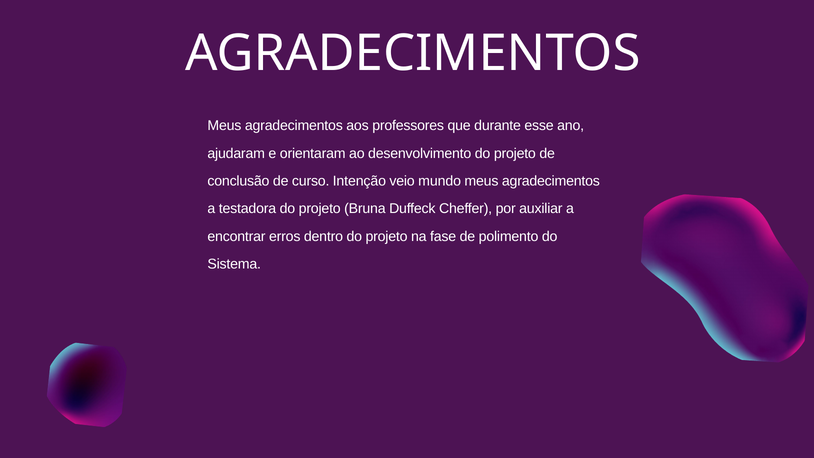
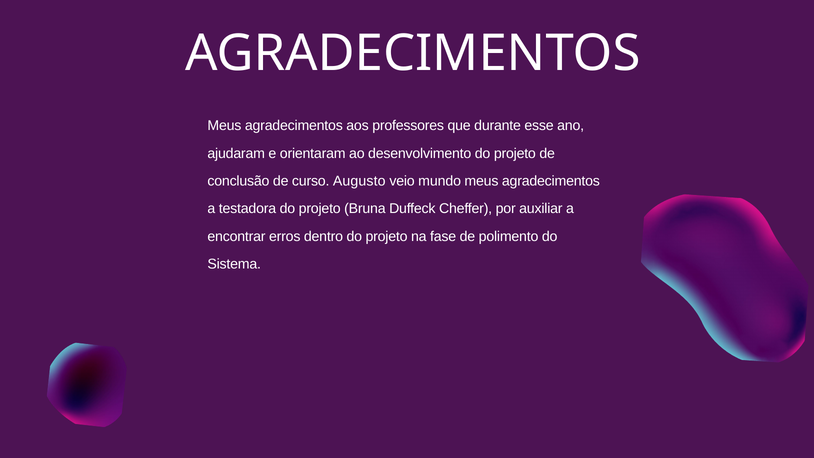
Intenção: Intenção -> Augusto (359, 181)
